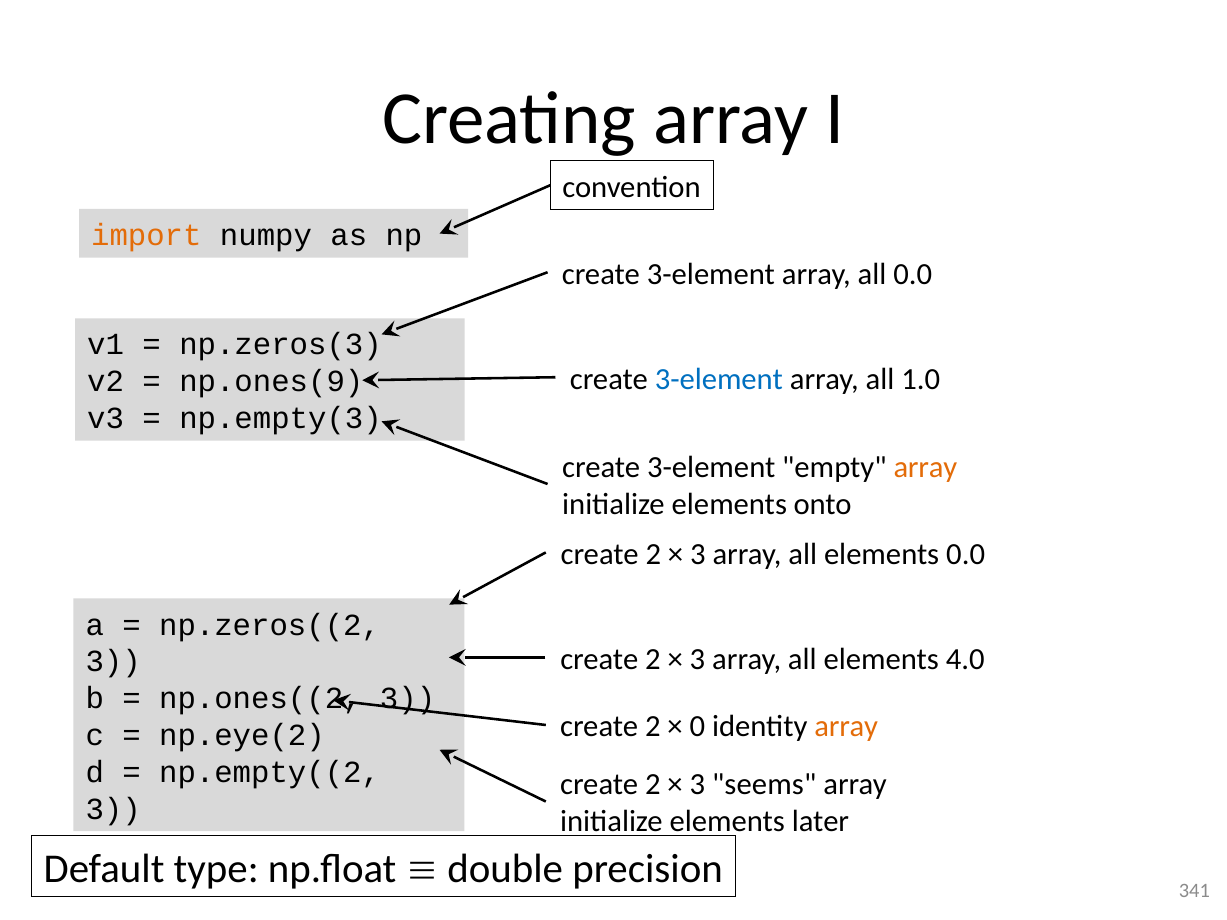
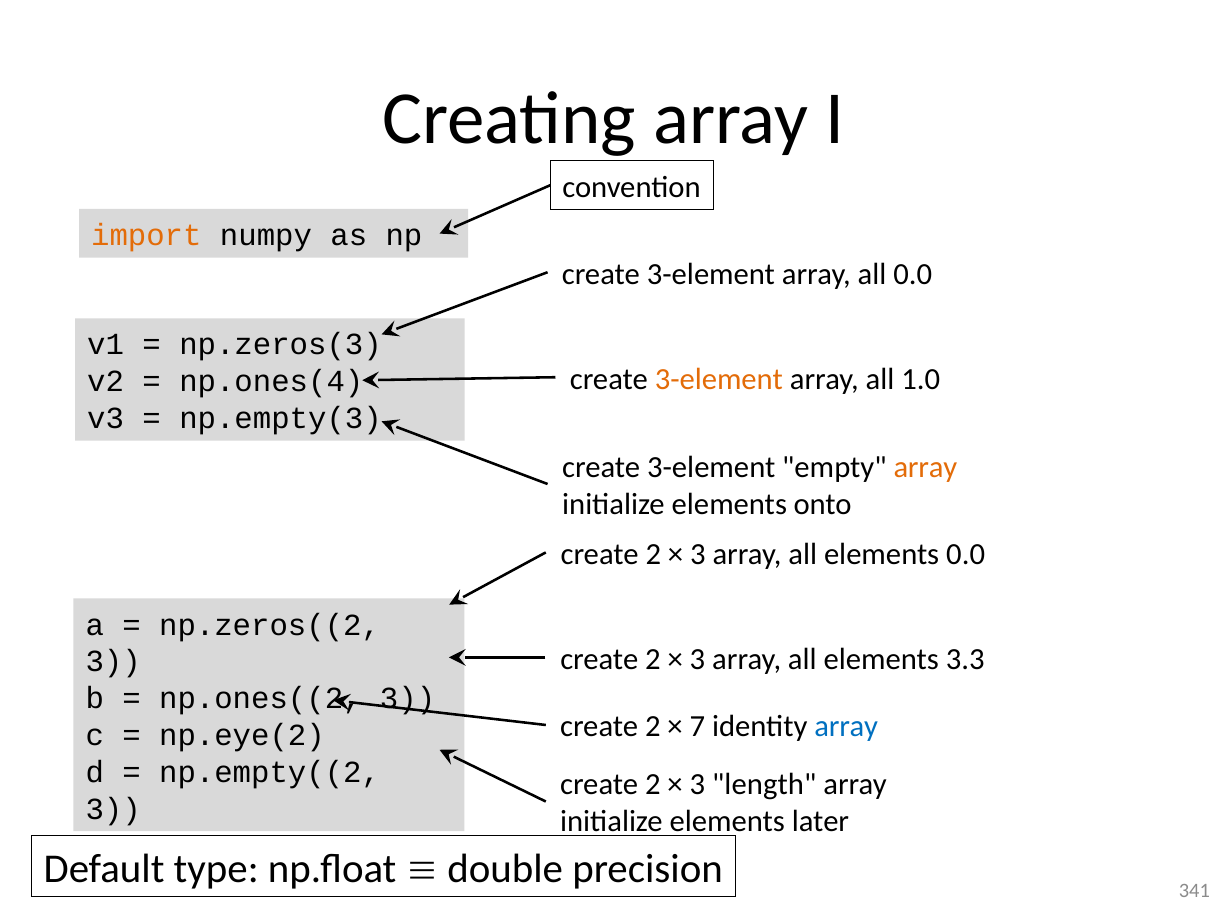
3-element colour: blue -> orange (719, 379)
np.ones(9: np.ones(9 -> np.ones(4 (271, 382)
4.0: 4.0 -> 3.3 (965, 659)
0: 0 -> 7 (697, 727)
array colour: orange -> blue (846, 727)
seems: seems -> length (764, 785)
